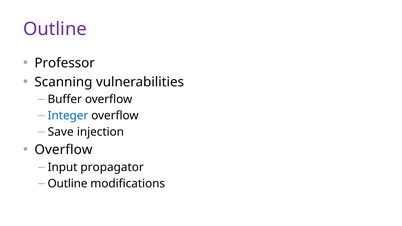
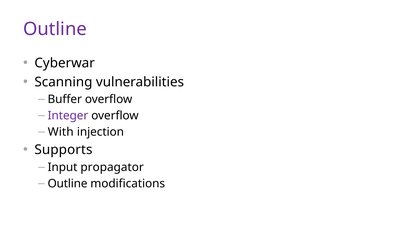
Professor: Professor -> Cyberwar (65, 63)
Integer colour: blue -> purple (68, 116)
Save: Save -> With (61, 132)
Overflow: Overflow -> Supports (63, 150)
